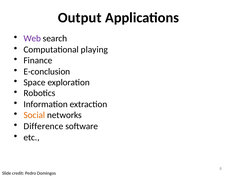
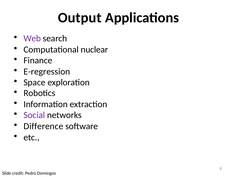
playing: playing -> nuclear (94, 50)
E-conclusion: E-conclusion -> E-regression (47, 72)
Social colour: orange -> purple (34, 115)
